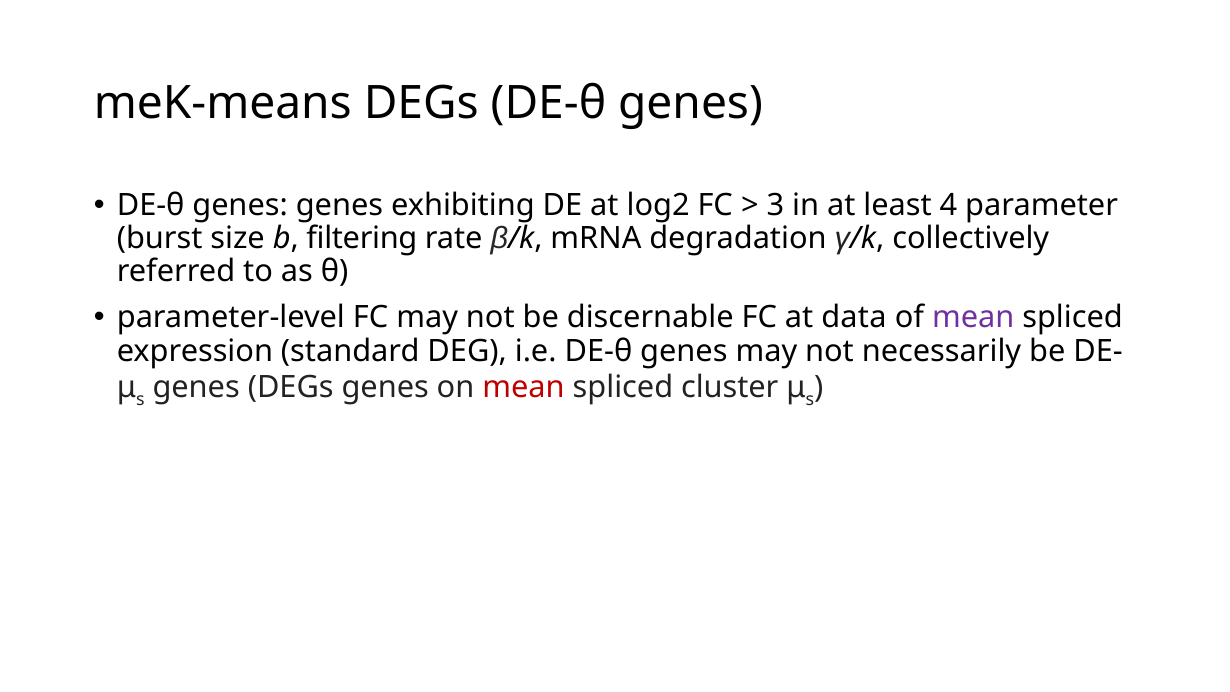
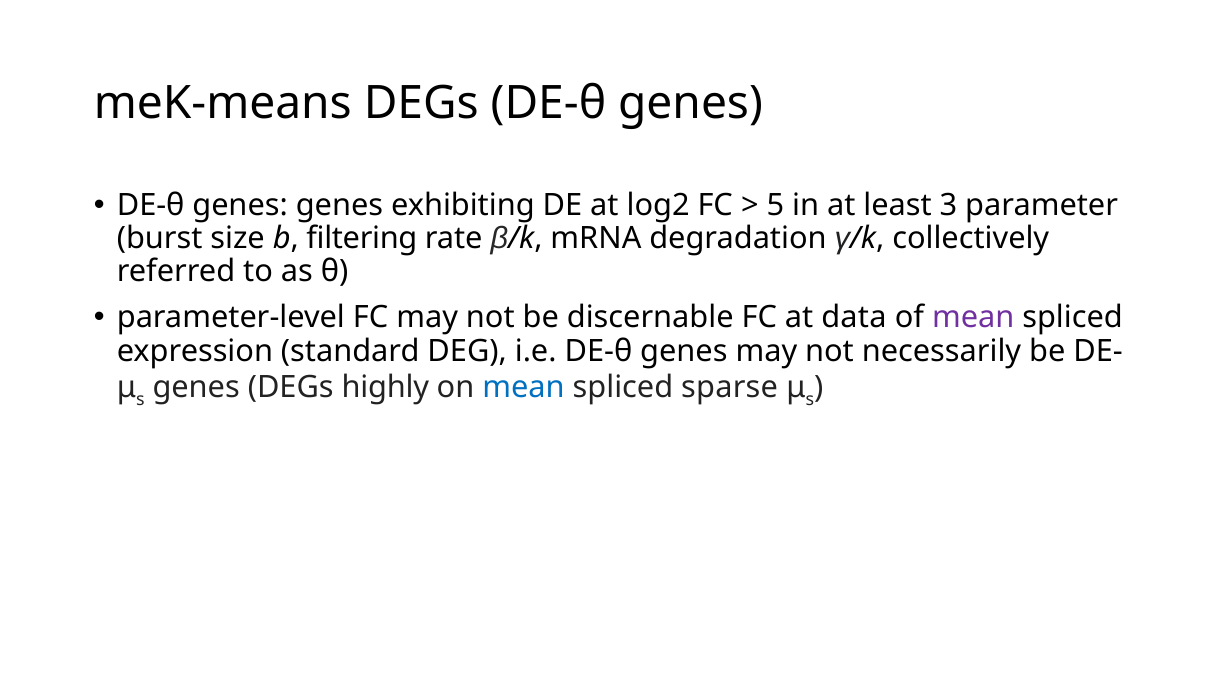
3: 3 -> 5 (775, 205)
4: 4 -> 3 (949, 205)
DEGs genes: genes -> highly (385, 388)
mean colour: red -> blue (524, 388)
cluster: cluster -> sparse (730, 388)
